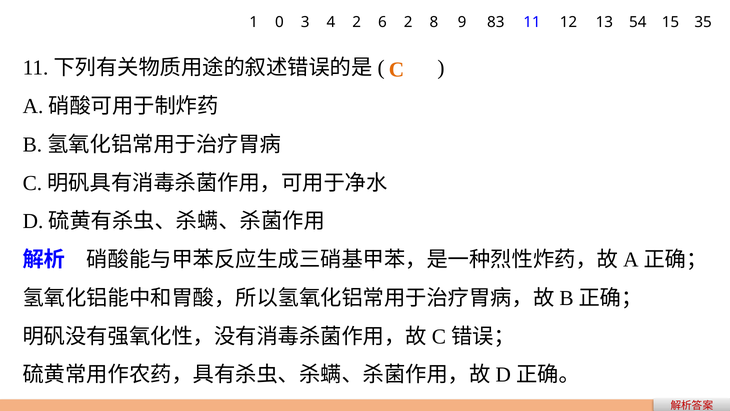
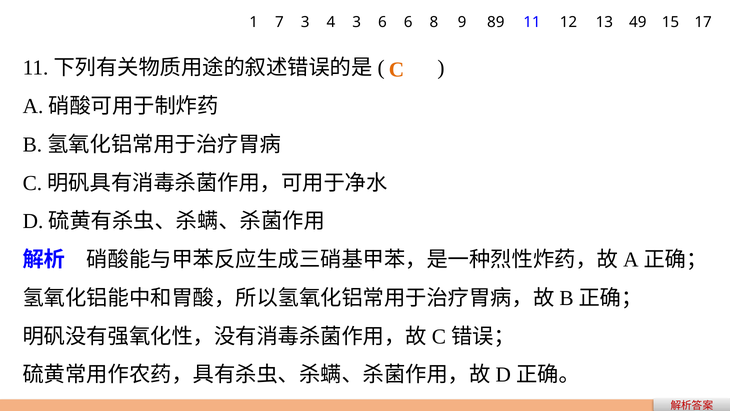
0: 0 -> 7 (279, 22)
4 2: 2 -> 3 (357, 22)
6 2: 2 -> 6 (408, 22)
83: 83 -> 89 (496, 22)
54: 54 -> 49 (638, 22)
35: 35 -> 17 (703, 22)
